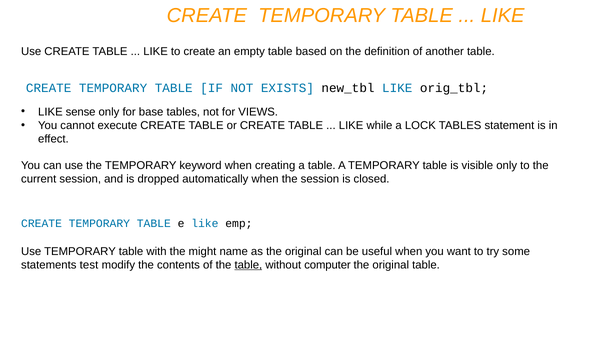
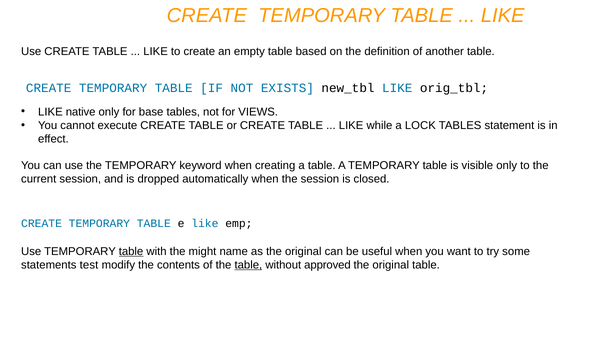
sense: sense -> native (81, 112)
table underline: none -> present (131, 252)
computer: computer -> approved (327, 265)
